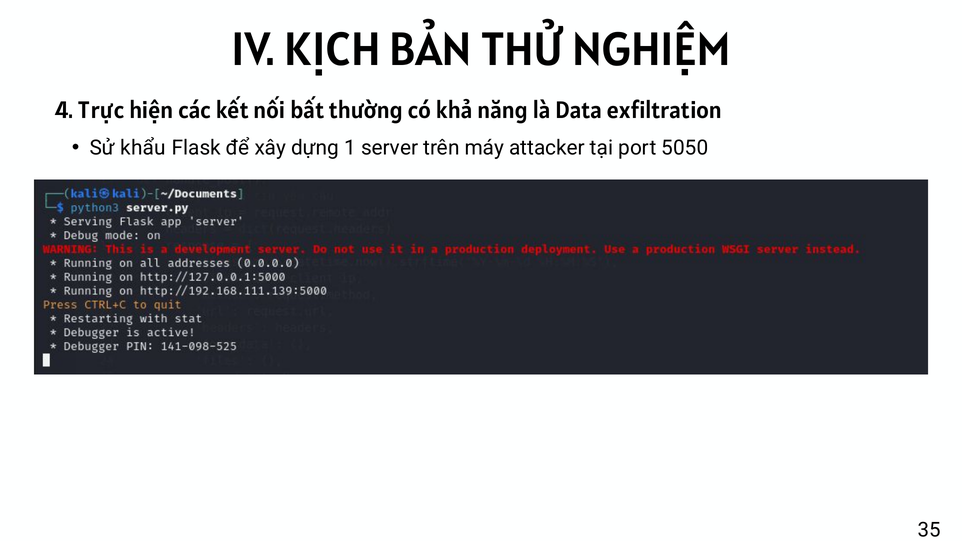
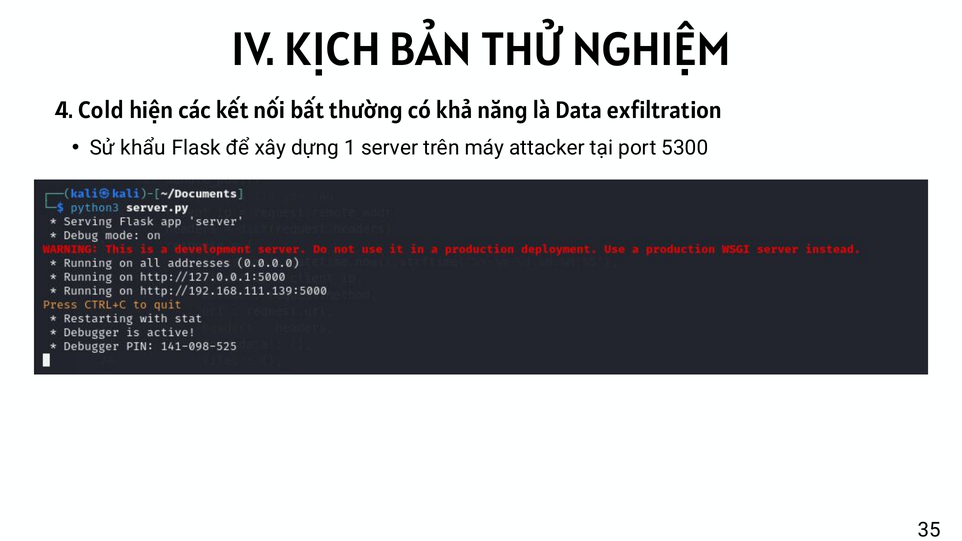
Trực: Trực -> Cold (101, 110)
5050: 5050 -> 5300 (685, 148)
